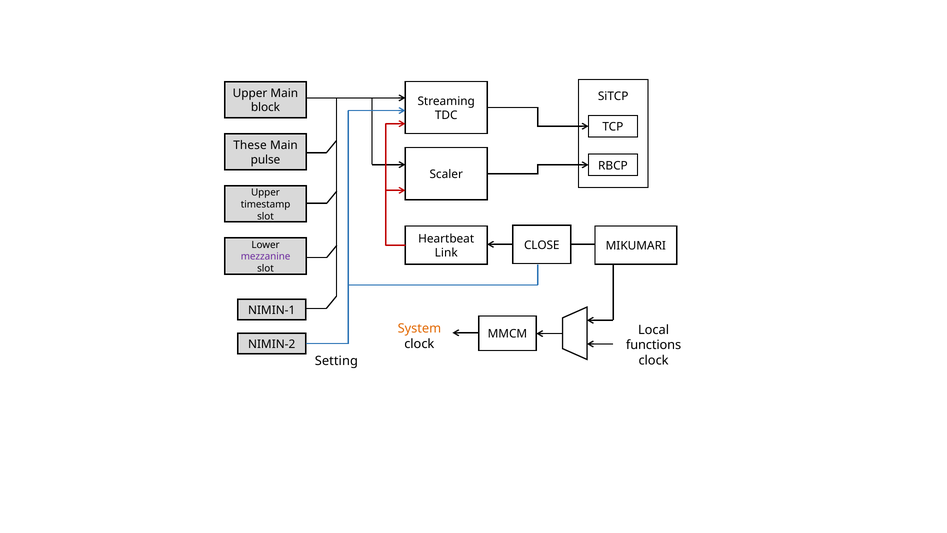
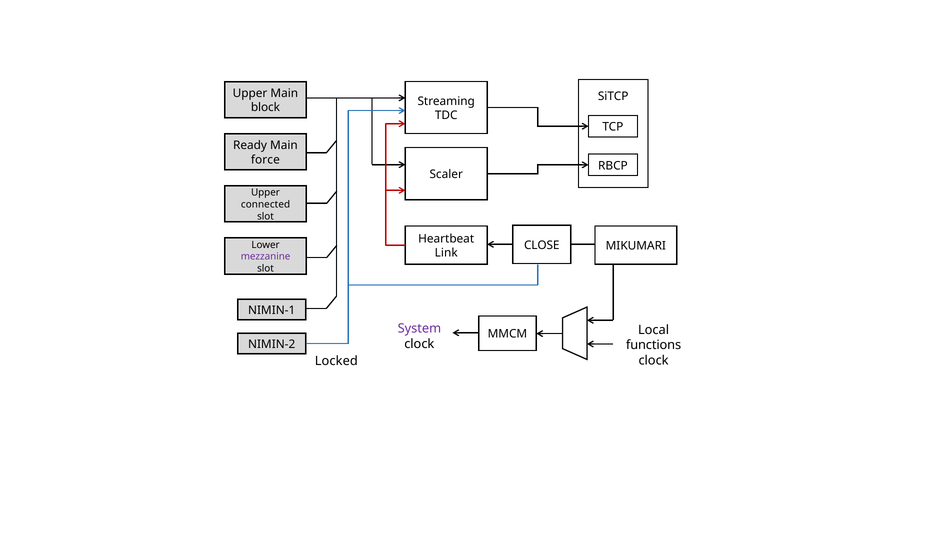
These: These -> Ready (250, 145)
pulse: pulse -> force (265, 160)
timestamp: timestamp -> connected (266, 204)
System colour: orange -> purple (419, 328)
Setting: Setting -> Locked (336, 361)
